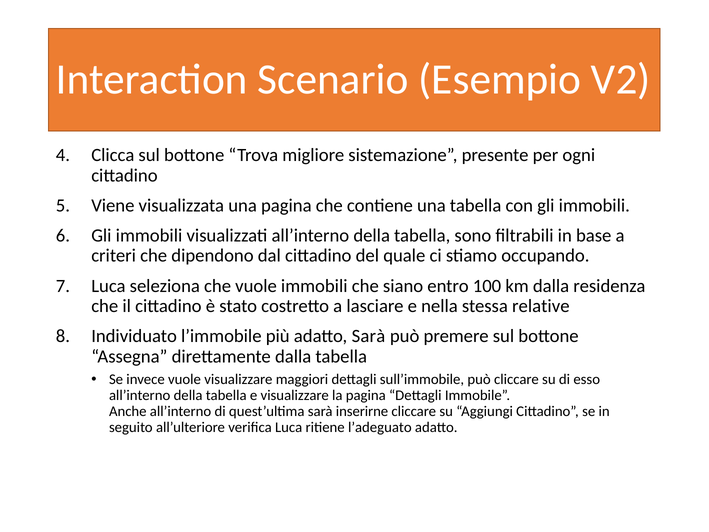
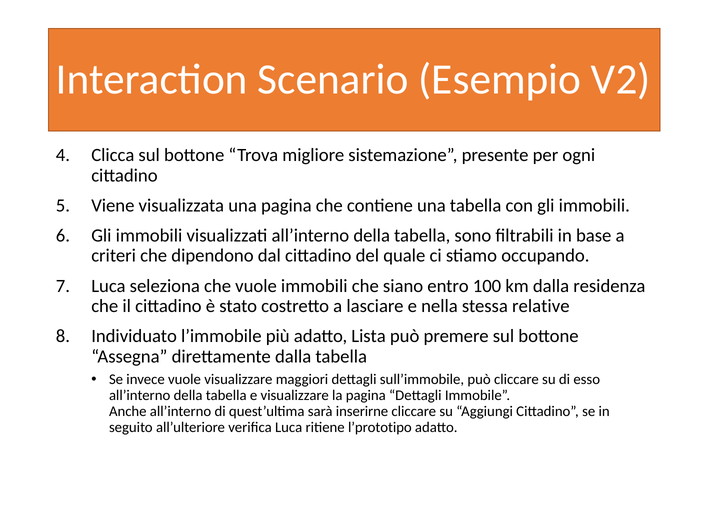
adatto Sarà: Sarà -> Lista (369, 336)
l’adeguato: l’adeguato -> l’prototipo (380, 427)
